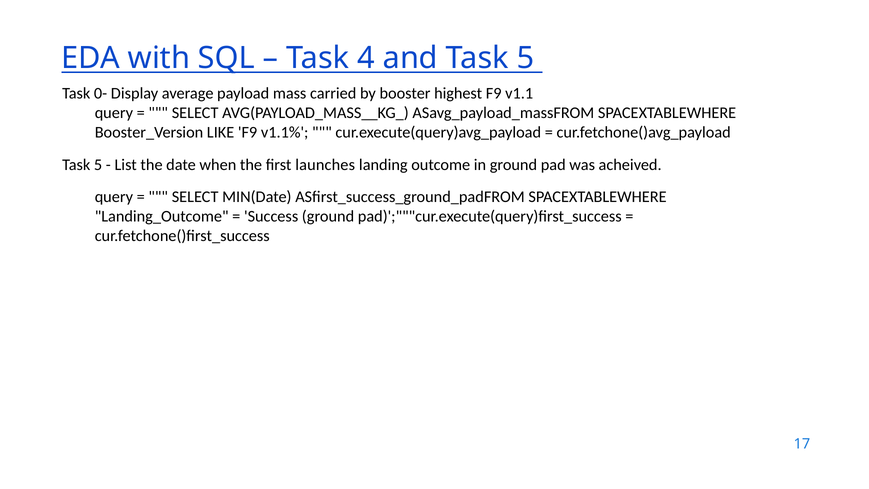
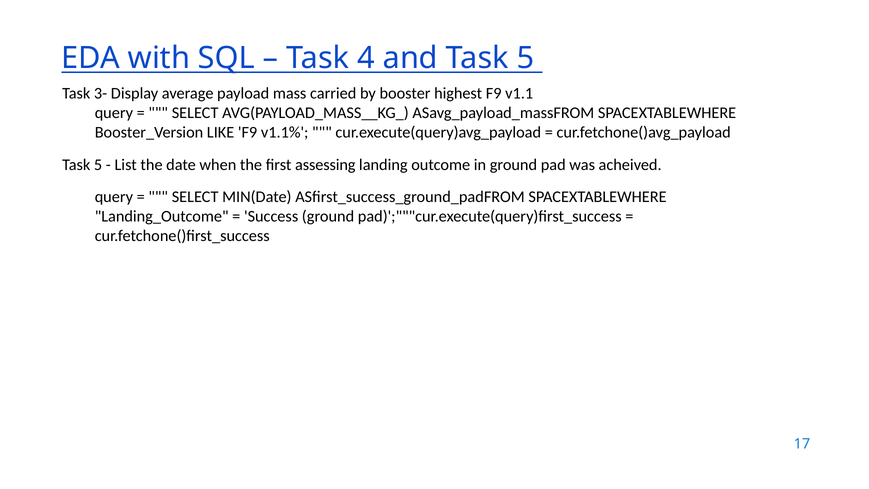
0-: 0- -> 3- (101, 93)
launches: launches -> assessing (325, 165)
